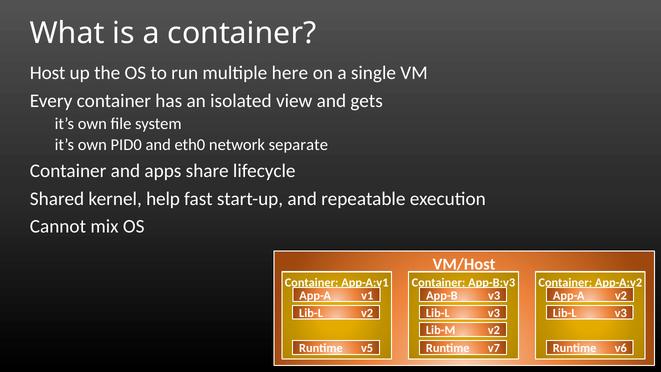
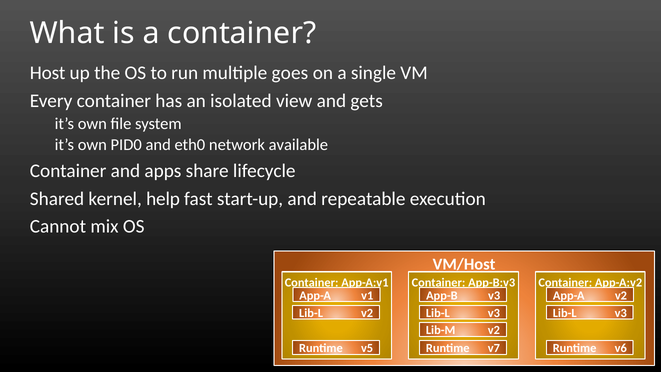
here: here -> goes (290, 73)
separate: separate -> available (298, 145)
